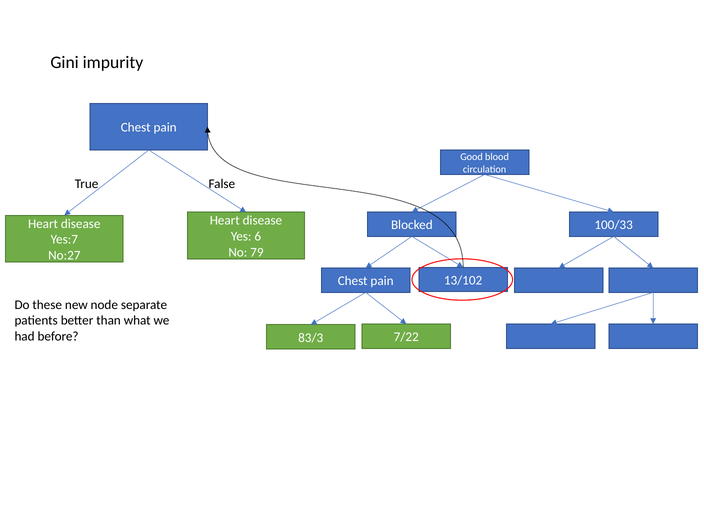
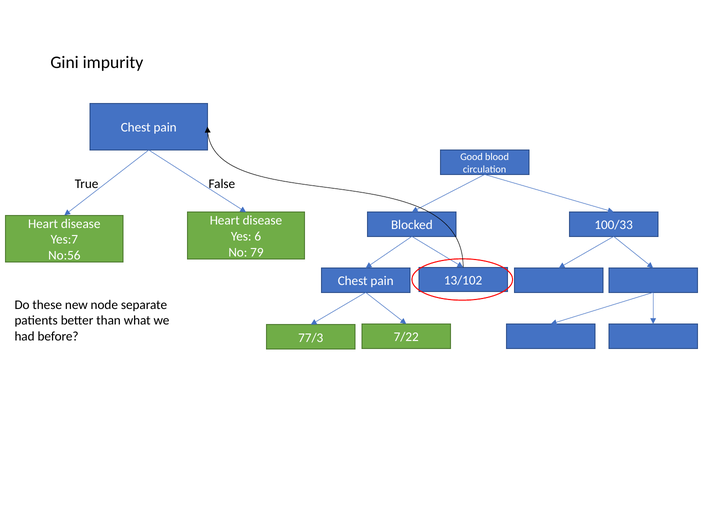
No:27: No:27 -> No:56 (64, 255)
83/3: 83/3 -> 77/3 (311, 338)
